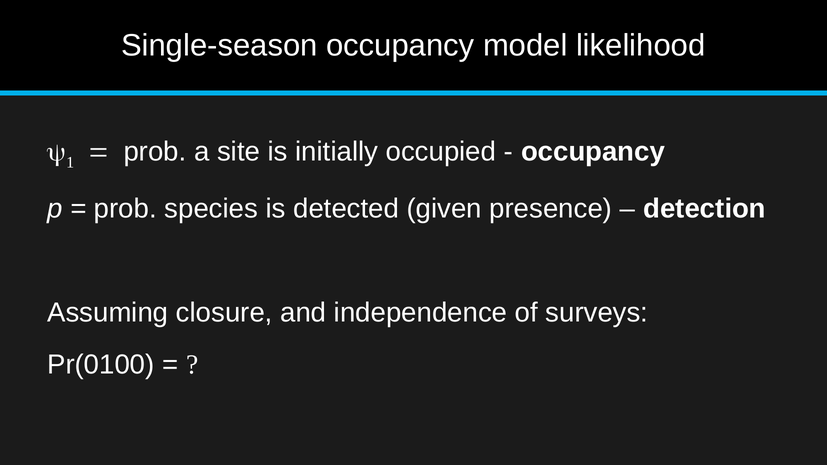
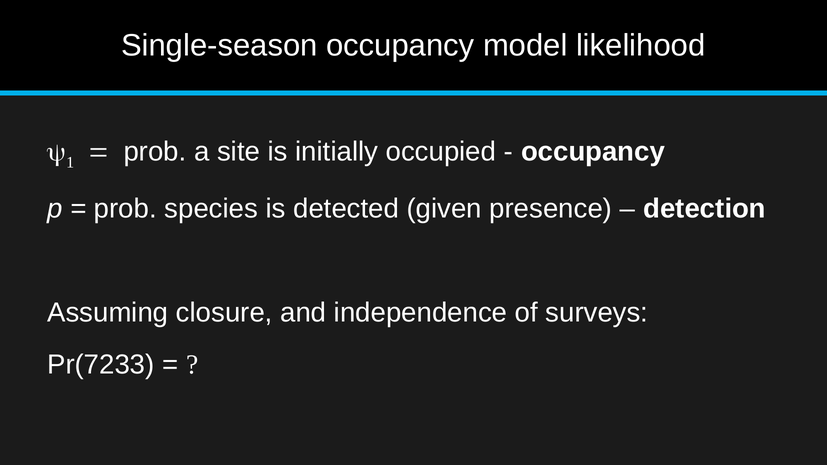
Pr(0100: Pr(0100 -> Pr(7233 (101, 365)
